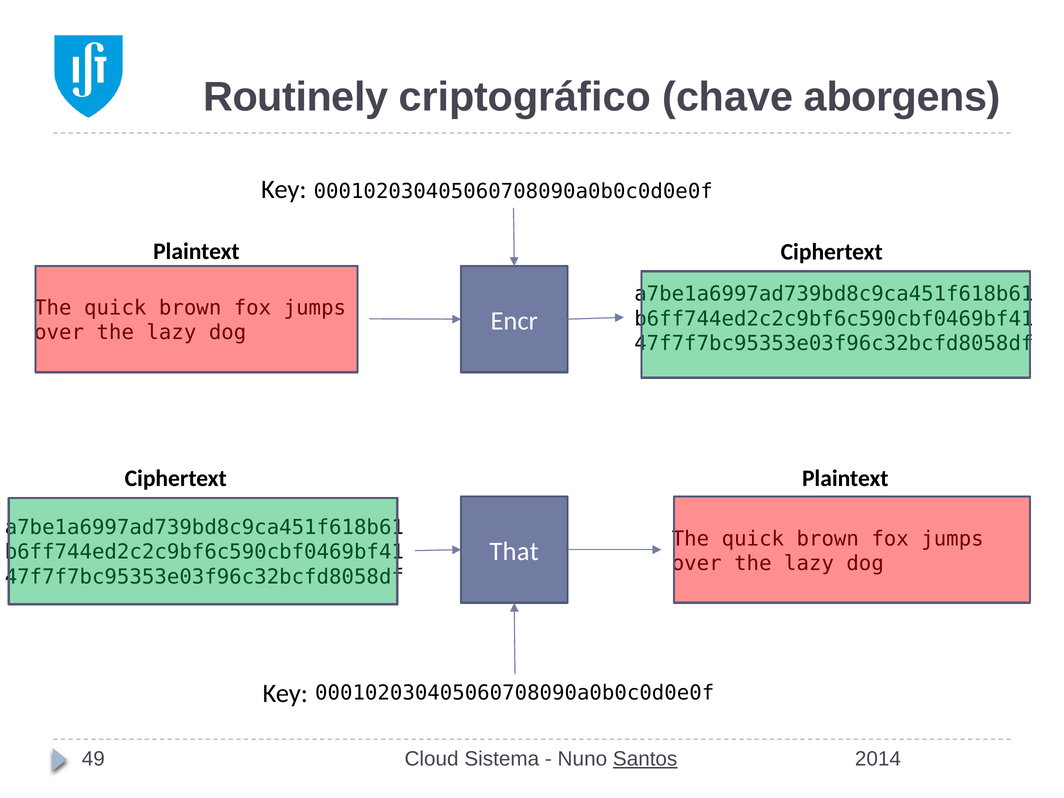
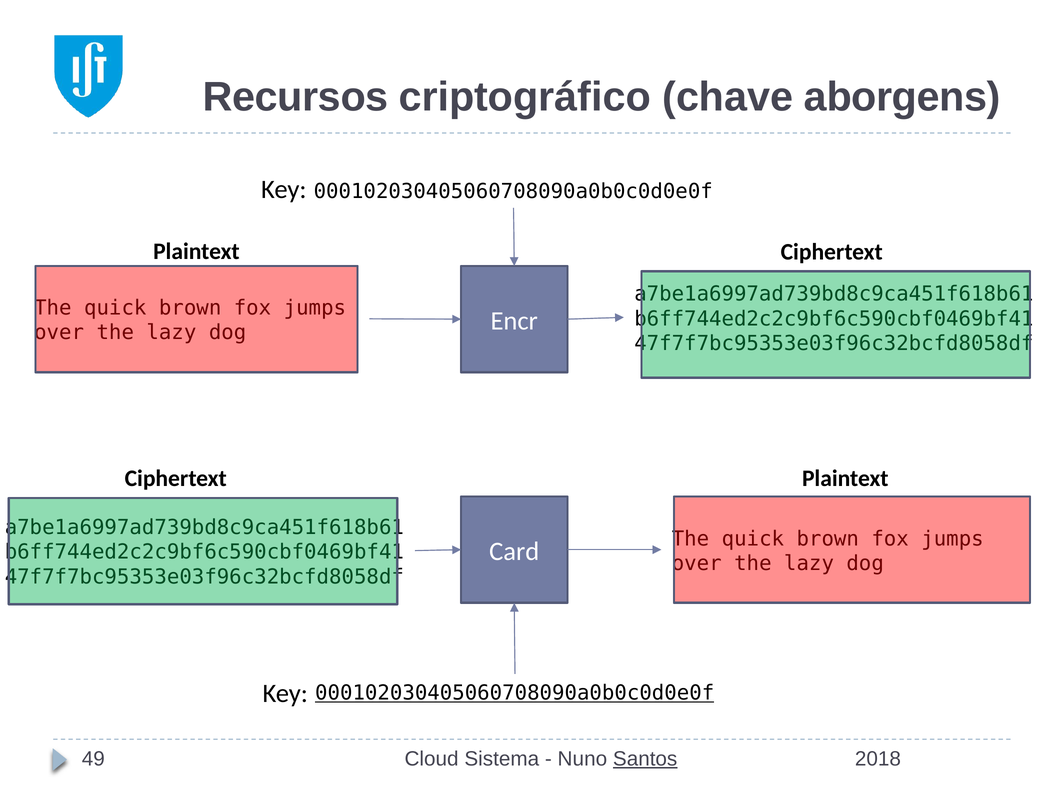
Routinely: Routinely -> Recursos (296, 97)
That: That -> Card (514, 552)
000102030405060708090a0b0c0d0e0f underline: none -> present (515, 693)
2014: 2014 -> 2018 (878, 759)
